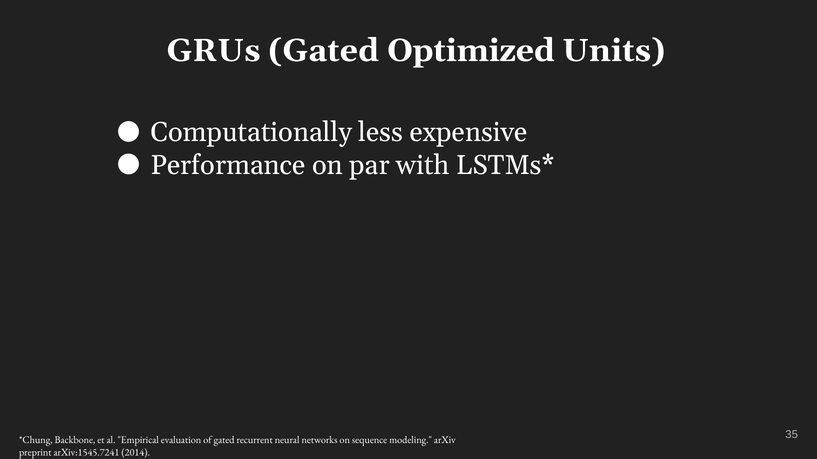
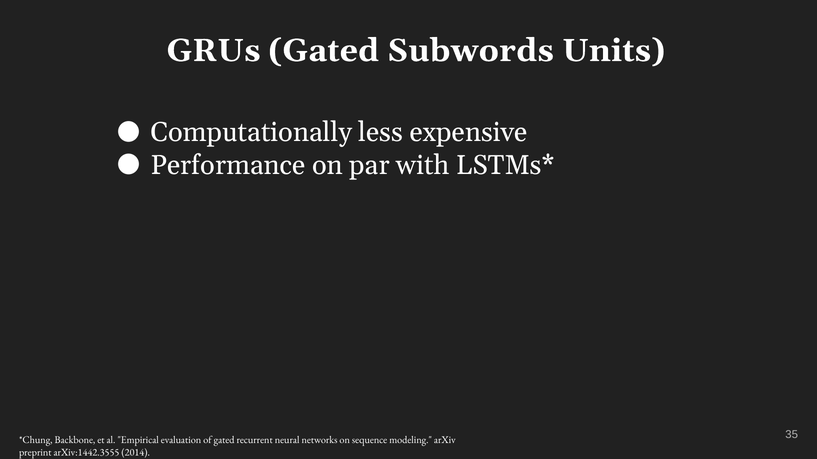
Optimized: Optimized -> Subwords (471, 51)
arXiv:1545.7241: arXiv:1545.7241 -> arXiv:1442.3555 (86, 453)
